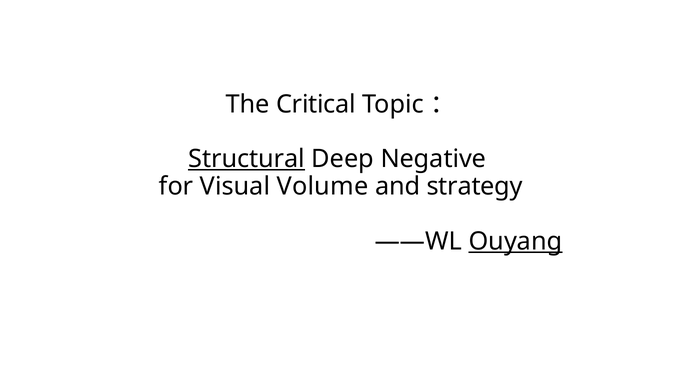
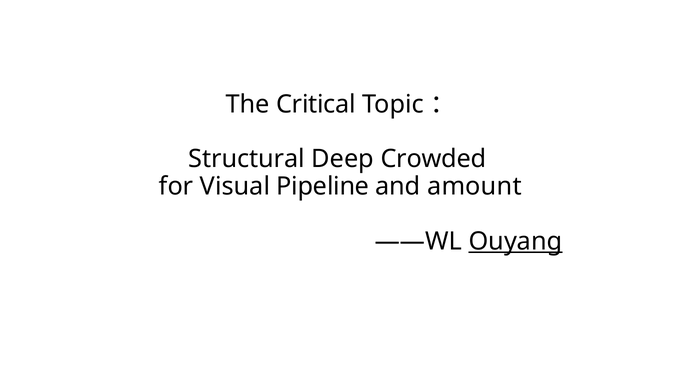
Structural underline: present -> none (247, 159)
Negative: Negative -> Crowded (433, 159)
Volume: Volume -> Pipeline (323, 186)
strategy: strategy -> amount (474, 186)
